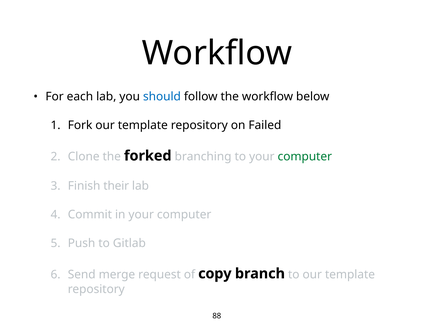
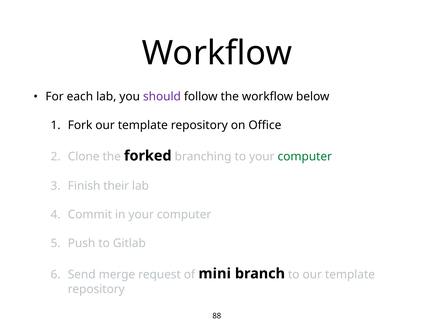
should colour: blue -> purple (162, 97)
Failed: Failed -> Office (265, 125)
copy: copy -> mini (215, 273)
